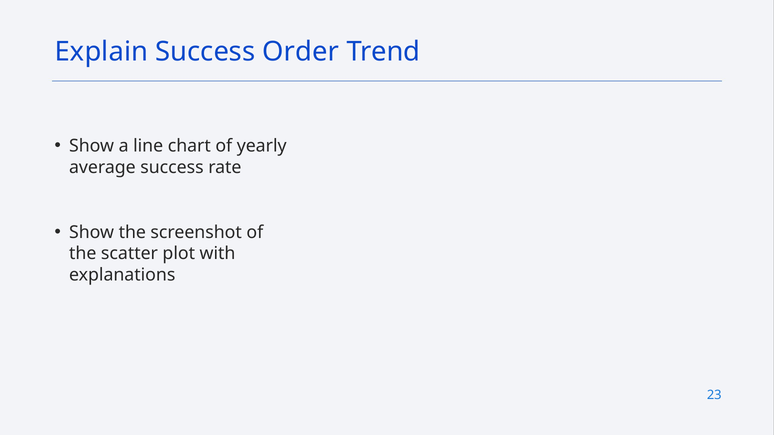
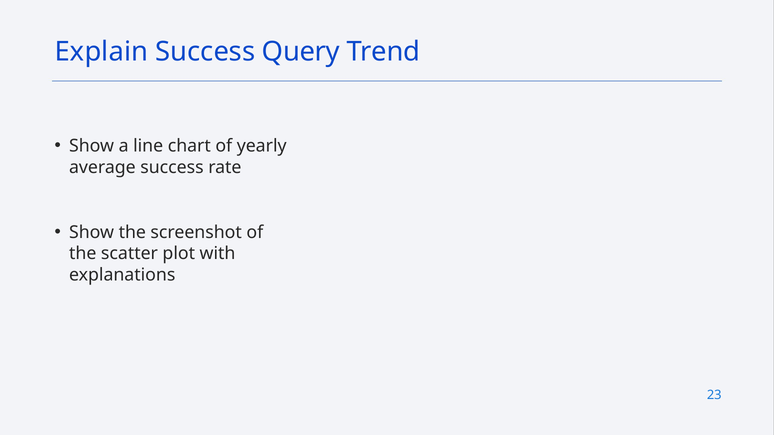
Order: Order -> Query (301, 52)
